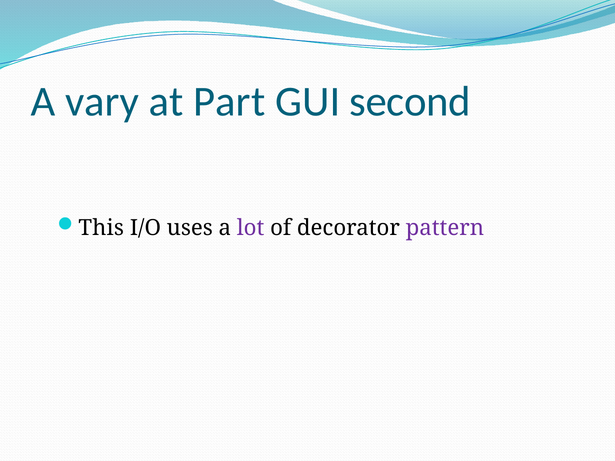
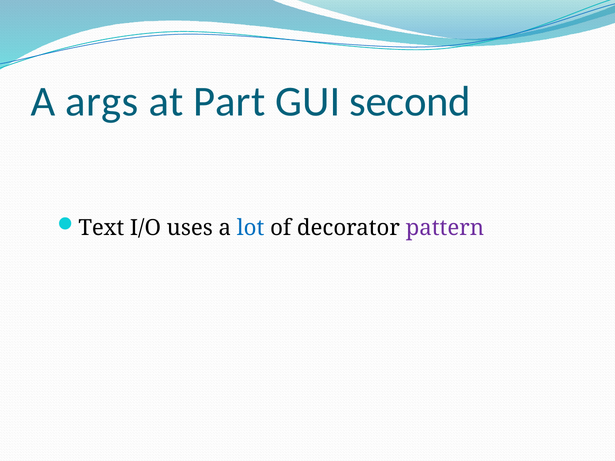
vary: vary -> args (102, 102)
This: This -> Text (101, 228)
lot colour: purple -> blue (251, 228)
